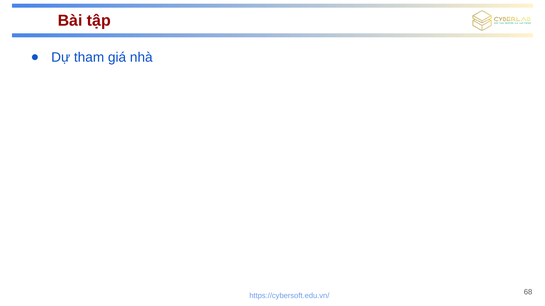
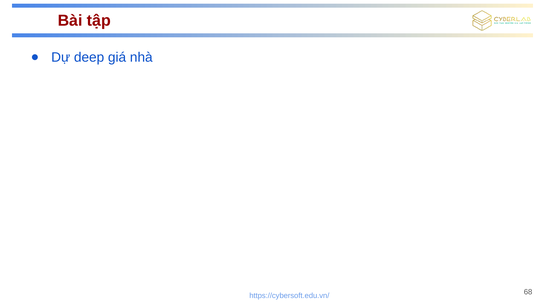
tham: tham -> deep (89, 57)
